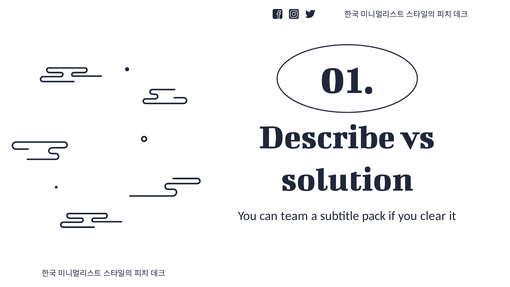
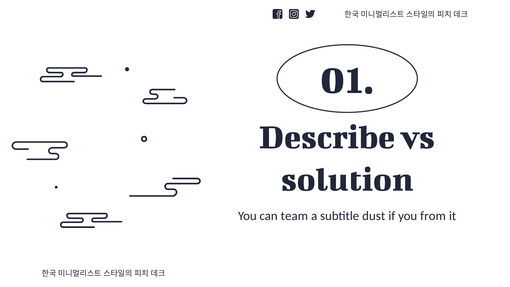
pack: pack -> dust (374, 216)
clear: clear -> from (433, 216)
